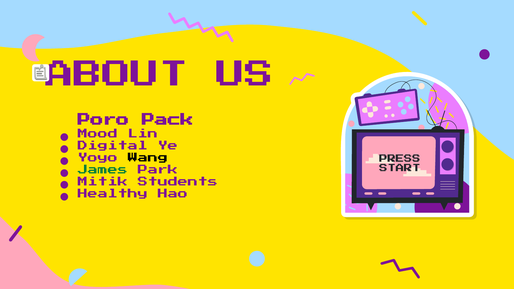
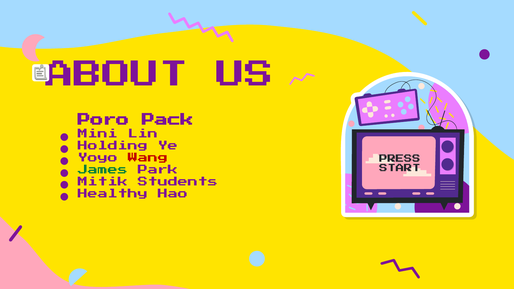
Mood: Mood -> Mini (98, 135)
Digital: Digital -> Holding (113, 147)
Wang colour: black -> red (148, 159)
